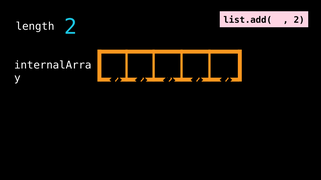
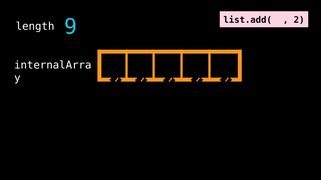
length 2: 2 -> 9 (70, 27)
